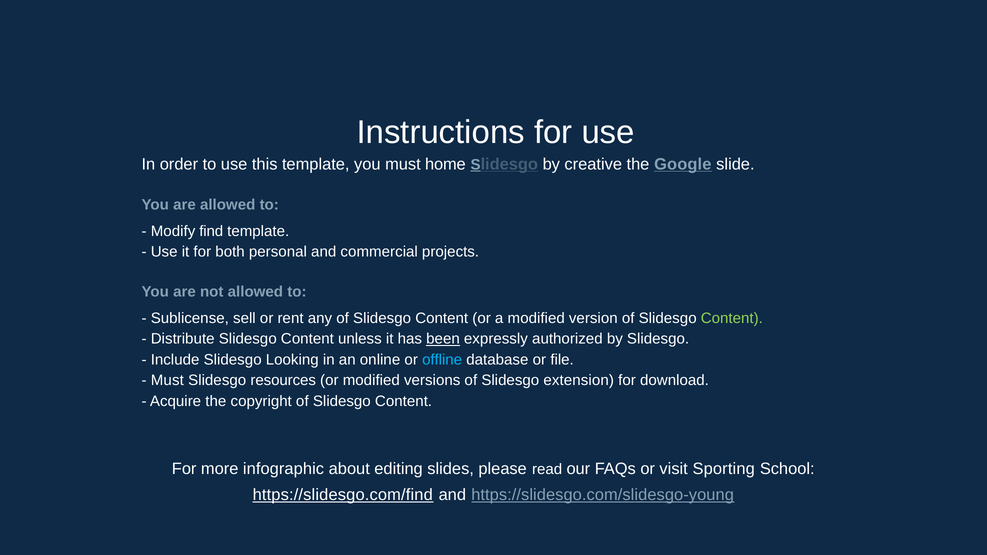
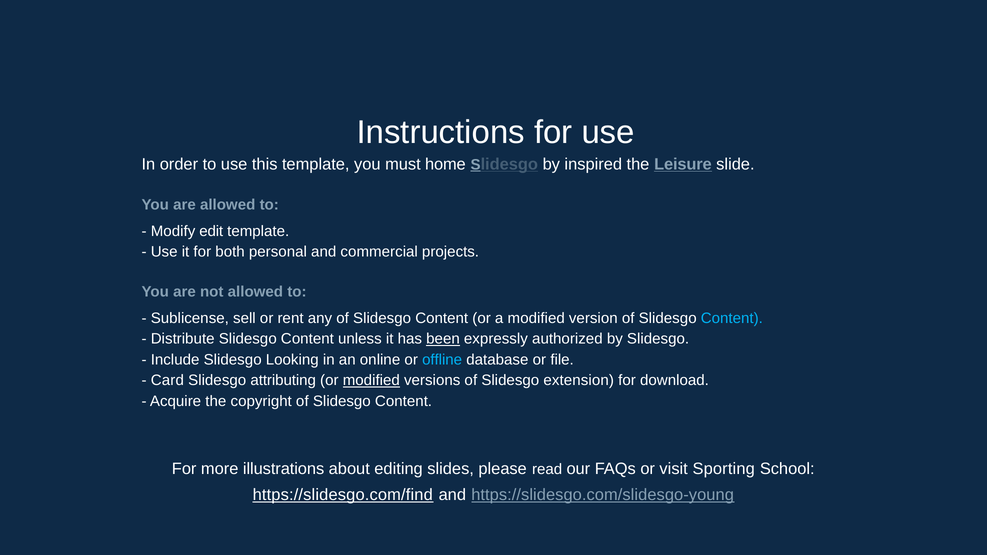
creative: creative -> inspired (593, 164)
Google: Google -> Leisure (683, 164)
find: find -> edit (211, 231)
Content colour: light green -> light blue (732, 318)
Must: Must -> Card (167, 381)
resources: resources -> attributing (283, 381)
modified underline: none -> present (371, 381)
infographic: infographic -> illustrations (284, 469)
